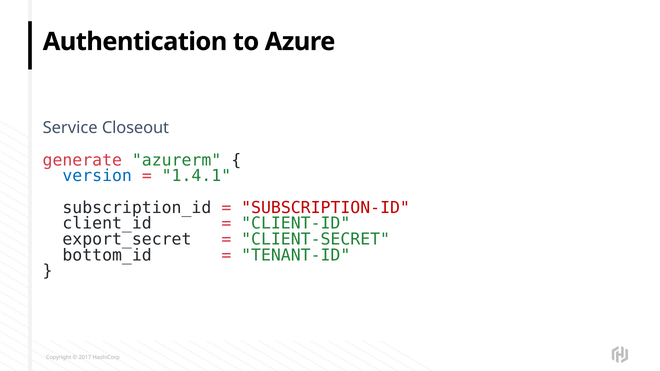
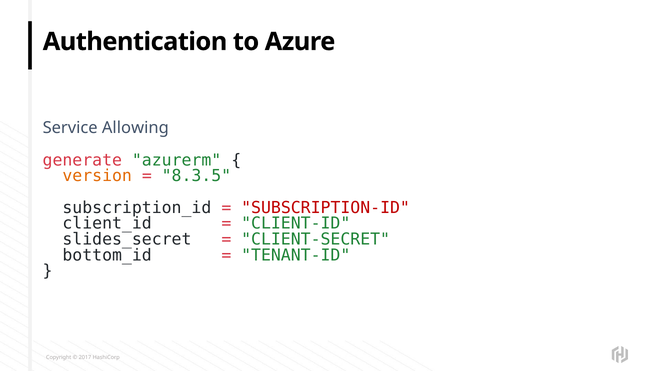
Closeout: Closeout -> Allowing (135, 128)
version colour: blue -> orange (97, 176)
1.4.1: 1.4.1 -> 8.3.5 (196, 176)
export_secret: export_secret -> slides_secret (127, 239)
